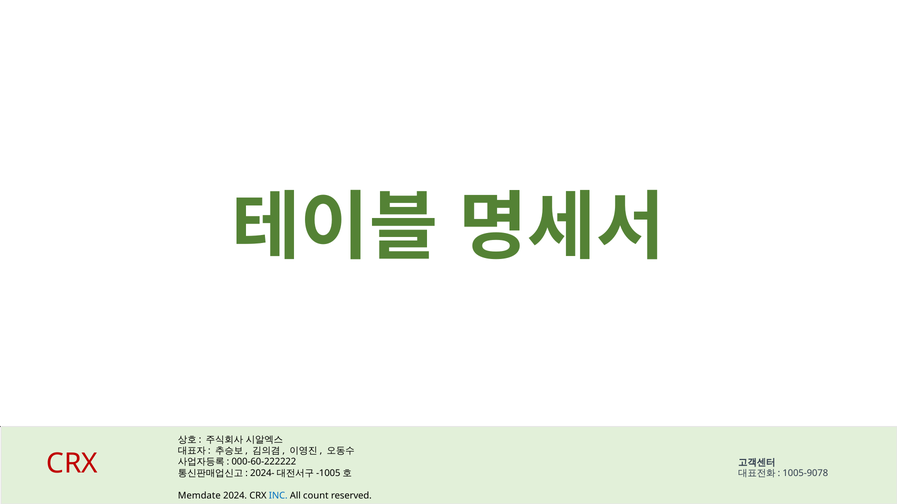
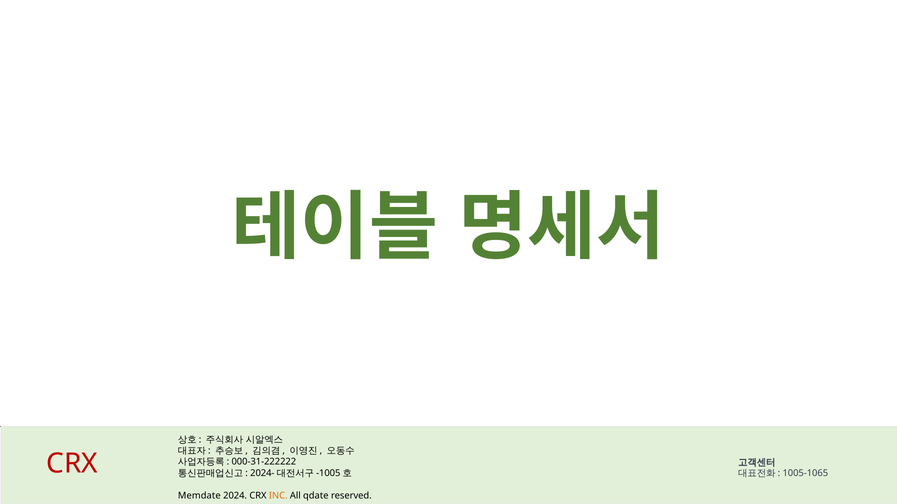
000-60-222222: 000-60-222222 -> 000-31-222222 (264, 462)
1005-9078: 1005-9078 -> 1005-1065 (805, 474)
INC colour: blue -> orange (278, 496)
count: count -> qdate (316, 496)
